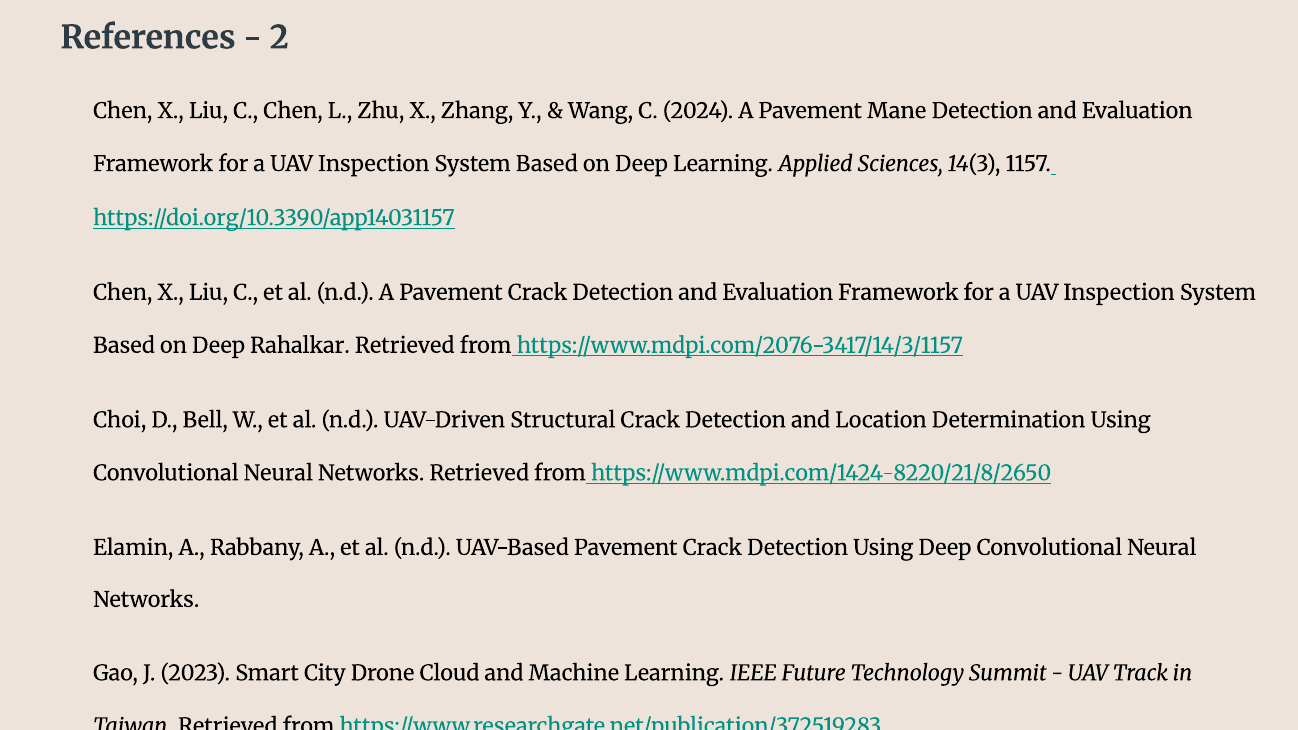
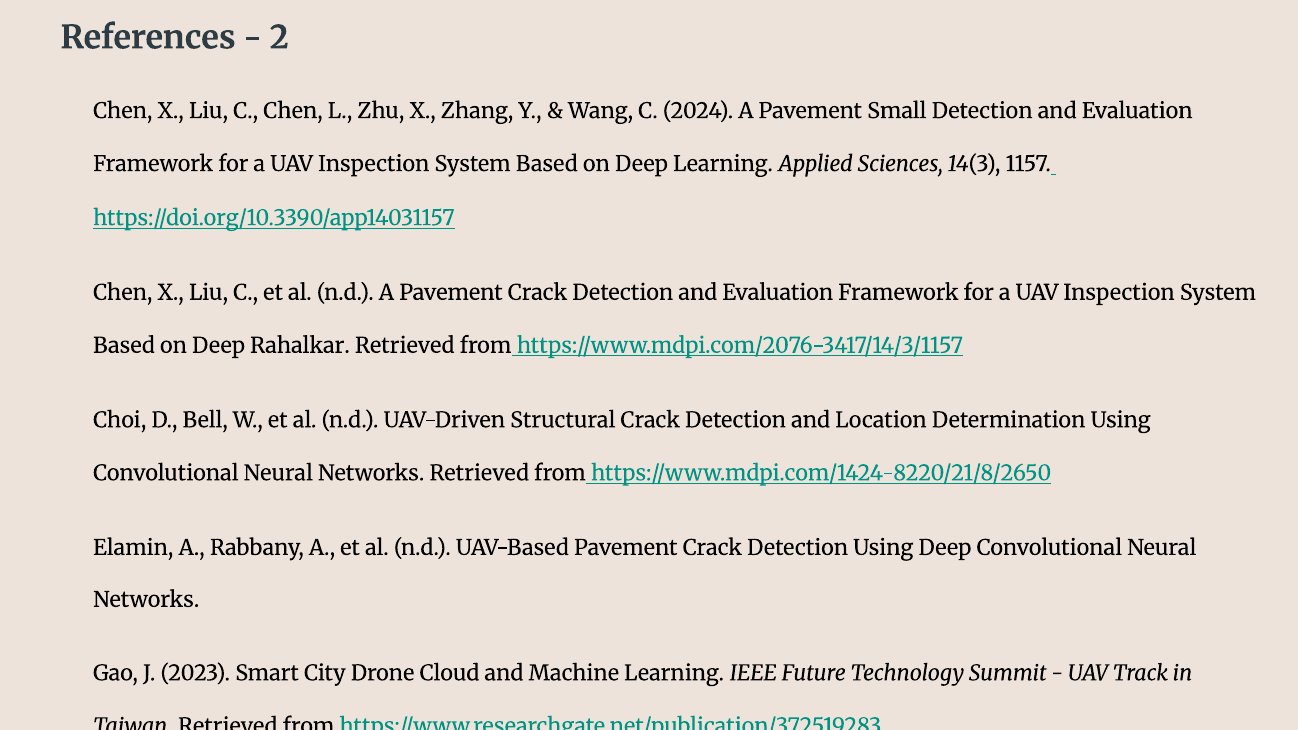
Mane: Mane -> Small (897, 111)
